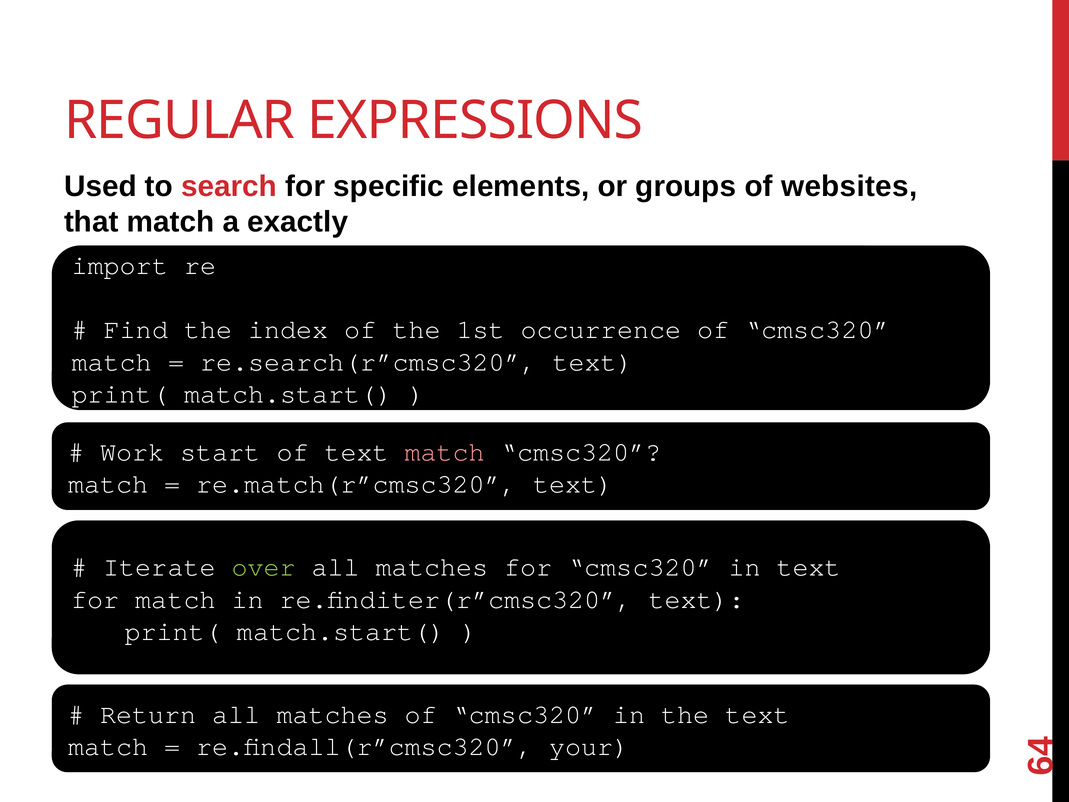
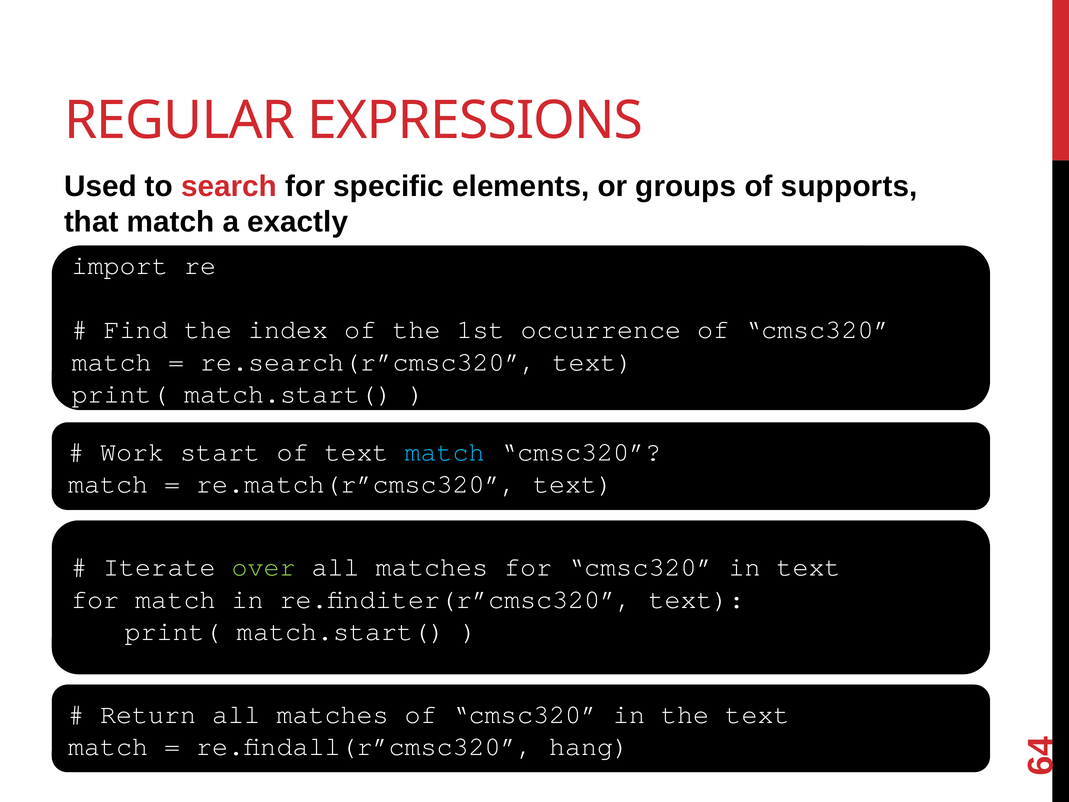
websites: websites -> supports (849, 186)
match colour: pink -> light blue (445, 452)
your: your -> hang (589, 746)
